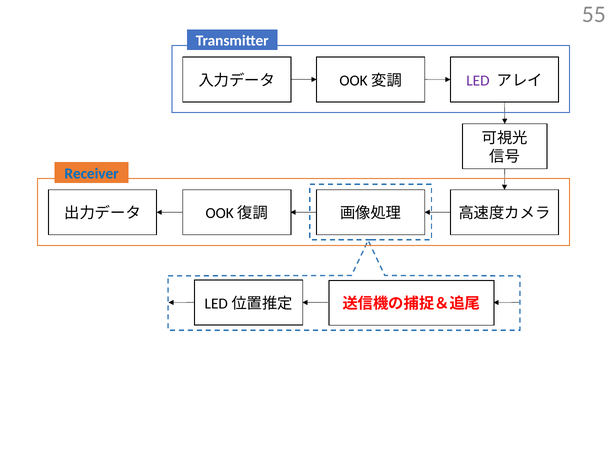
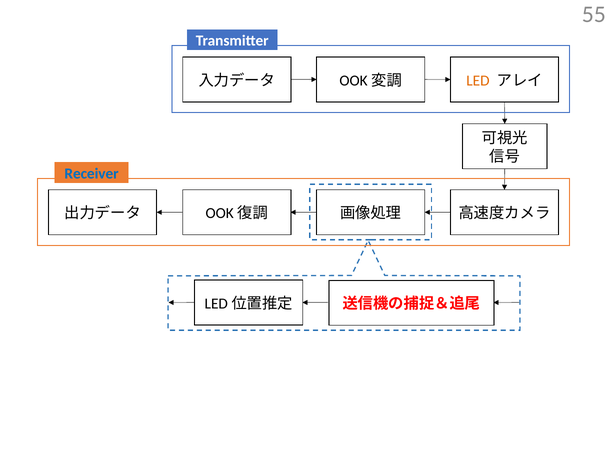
LED colour: purple -> orange (478, 81)
